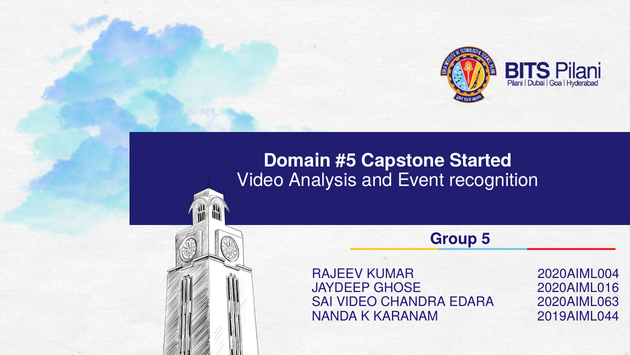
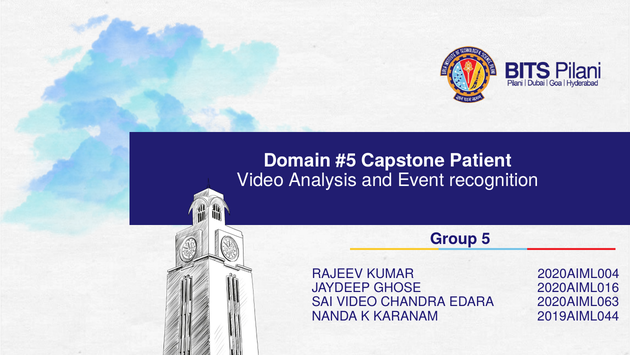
Started: Started -> Patient (481, 160)
